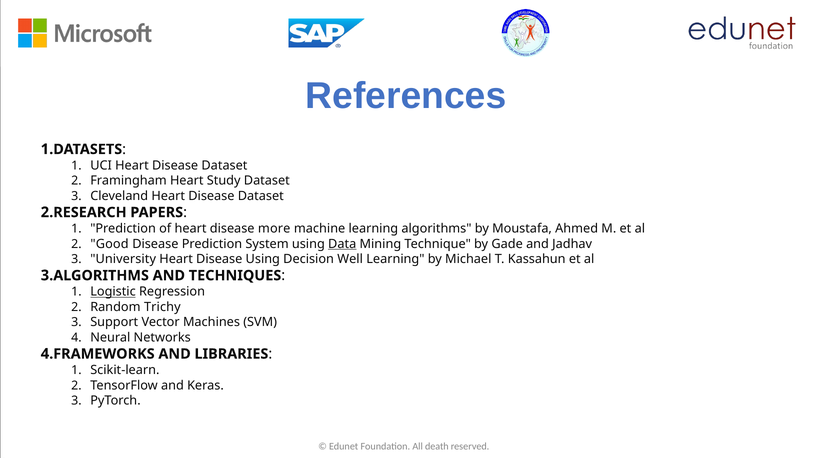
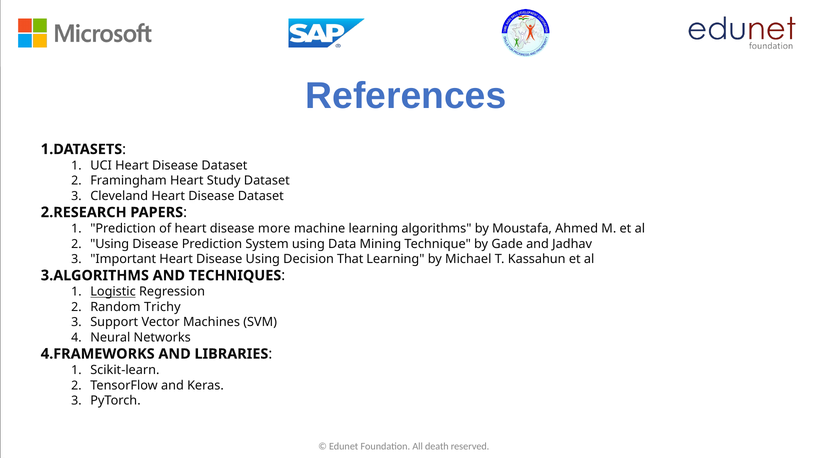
Good: Good -> Using (110, 244)
Data underline: present -> none (342, 244)
University: University -> Important (123, 259)
Well: Well -> That (350, 259)
